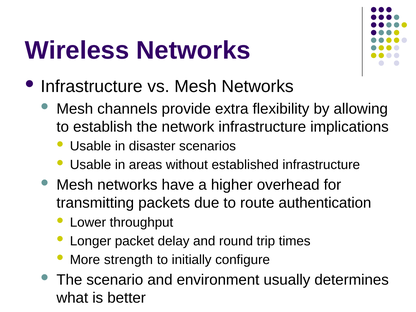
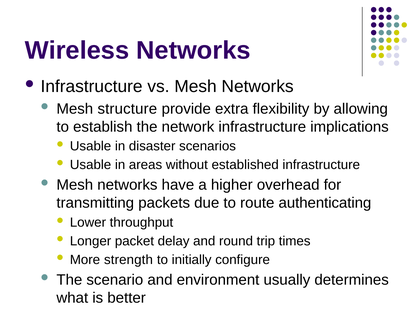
channels: channels -> structure (127, 109)
authentication: authentication -> authenticating (325, 203)
